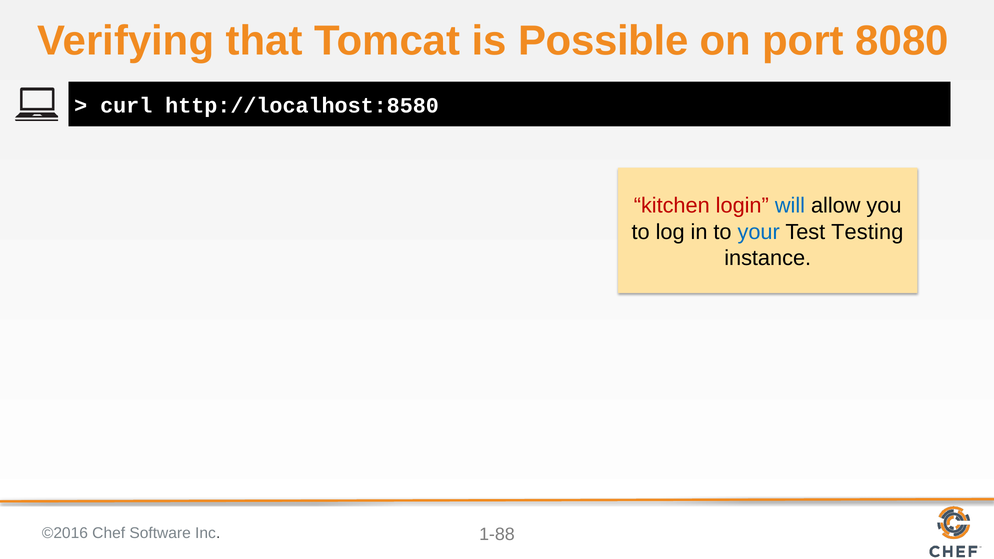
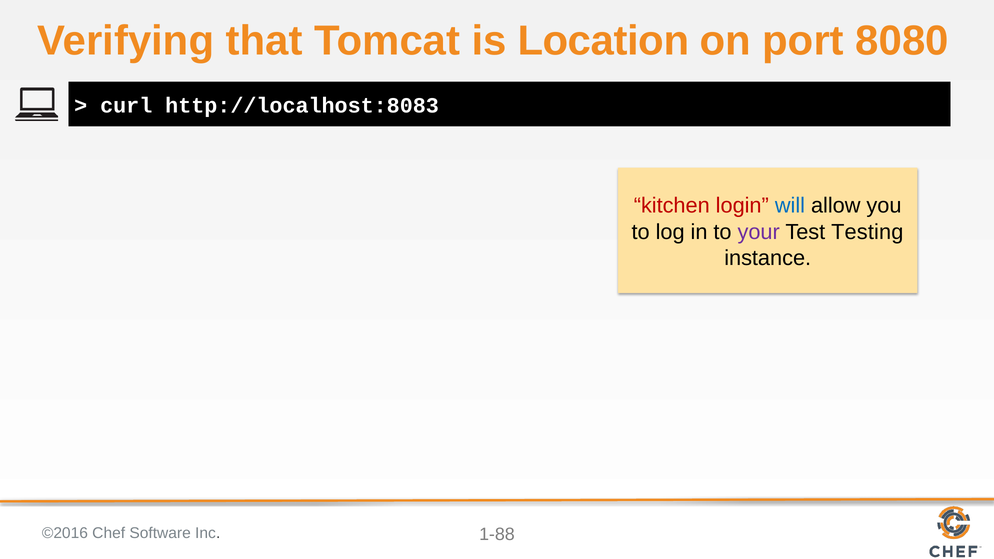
Possible: Possible -> Location (603, 41)
http://localhost:8580: http://localhost:8580 -> http://localhost:8083 (302, 106)
your colour: blue -> purple (759, 232)
